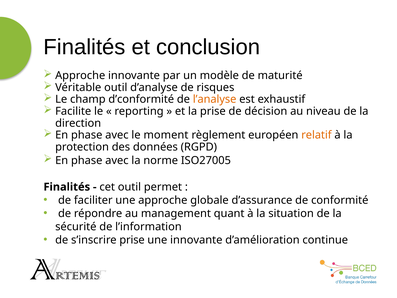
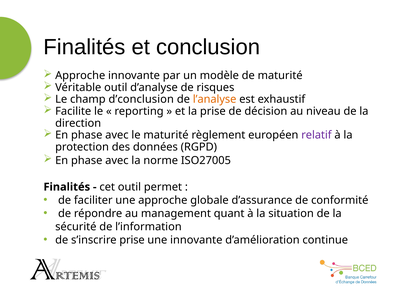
d’conformité: d’conformité -> d’conclusion (141, 99)
le moment: moment -> maturité (166, 135)
relatif colour: orange -> purple (316, 135)
